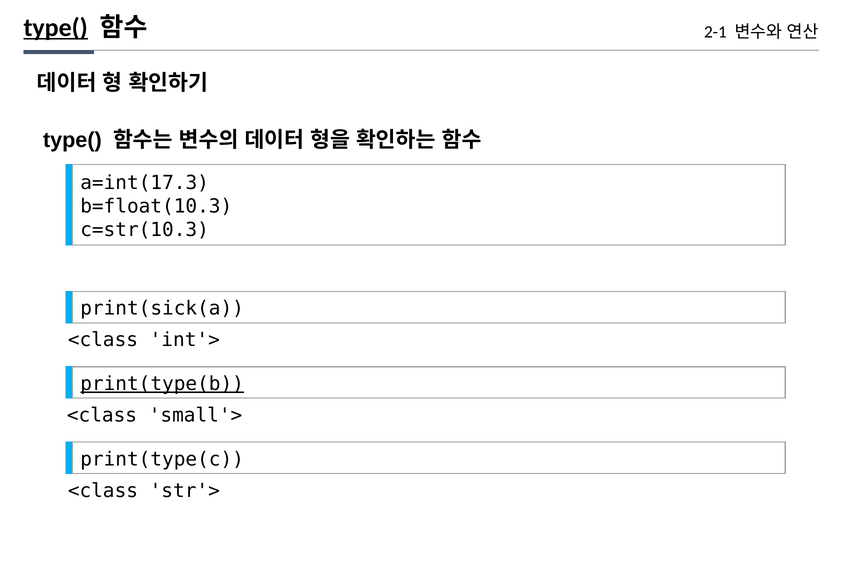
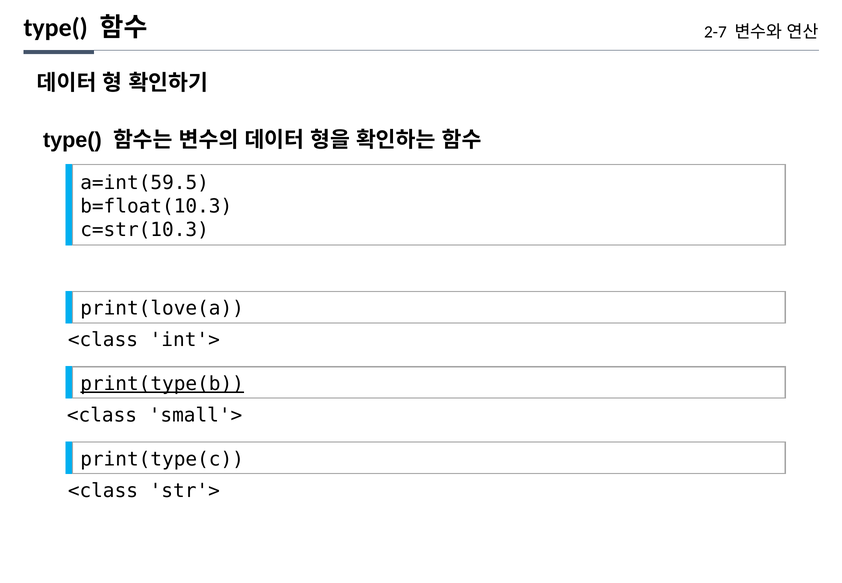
type( underline: present -> none (56, 28)
2-1: 2-1 -> 2-7 (715, 32)
a=int(17.3: a=int(17.3 -> a=int(59.5 (145, 183)
print(sick(a: print(sick(a -> print(love(a (162, 308)
